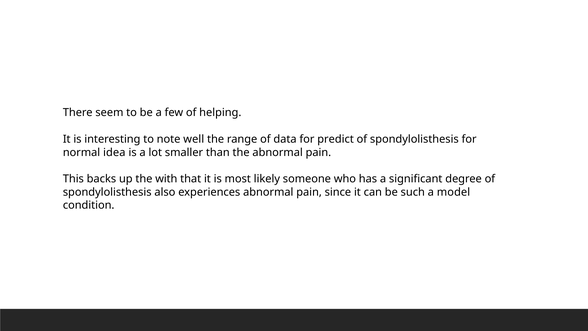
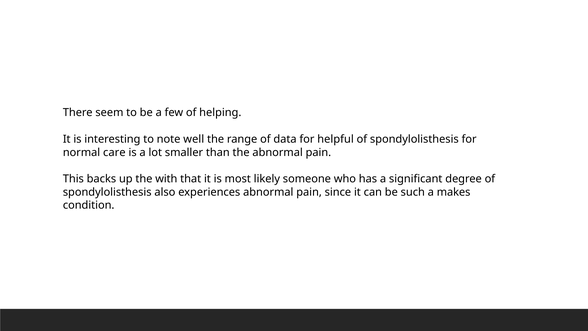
predict: predict -> helpful (336, 139)
idea: idea -> care (114, 152)
model: model -> makes (454, 192)
